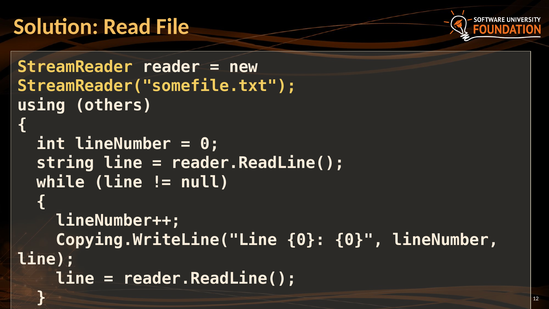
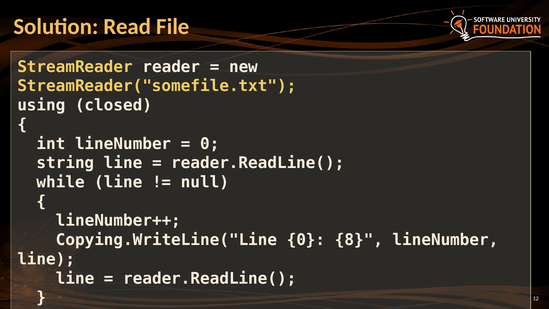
others: others -> closed (114, 105)
0 0: 0 -> 8 (359, 240)
